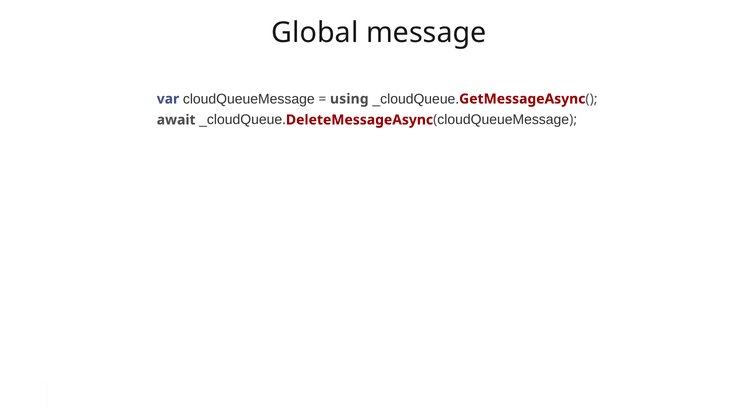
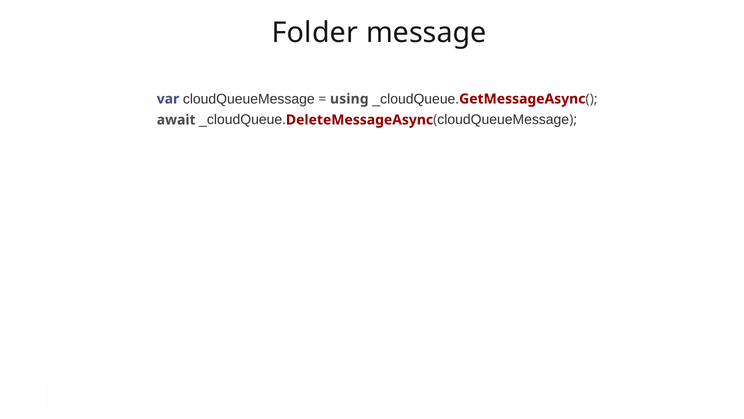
Global: Global -> Folder (315, 33)
